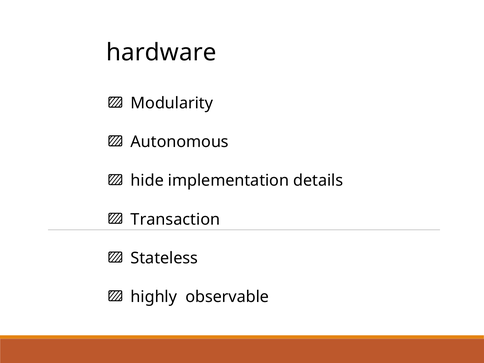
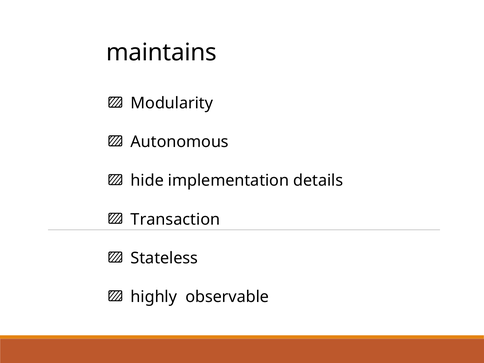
hardware: hardware -> maintains (161, 53)
